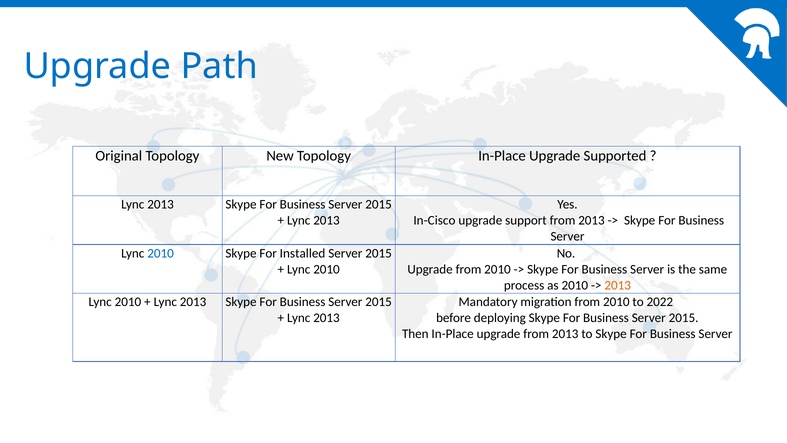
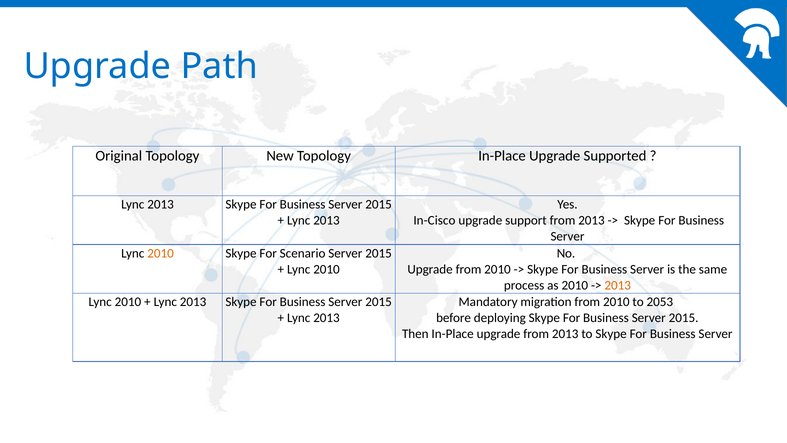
2010 colour: blue -> orange (161, 253)
Installed: Installed -> Scenario (303, 253)
2022: 2022 -> 2053 (660, 302)
